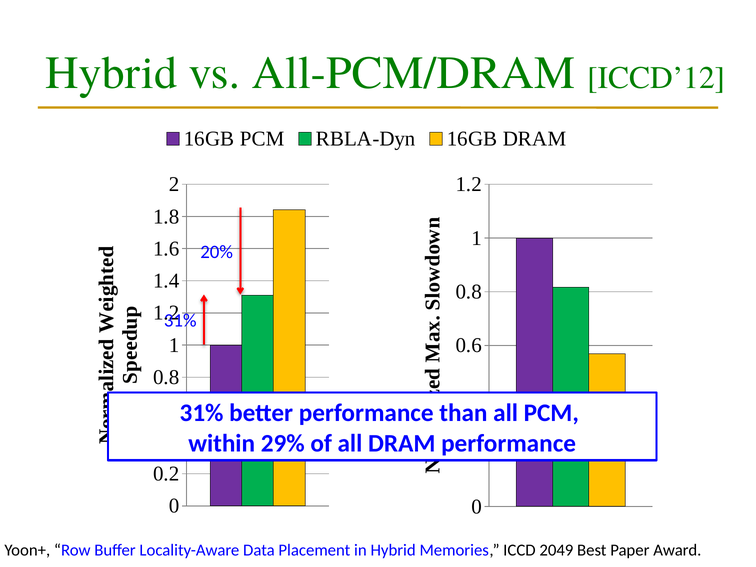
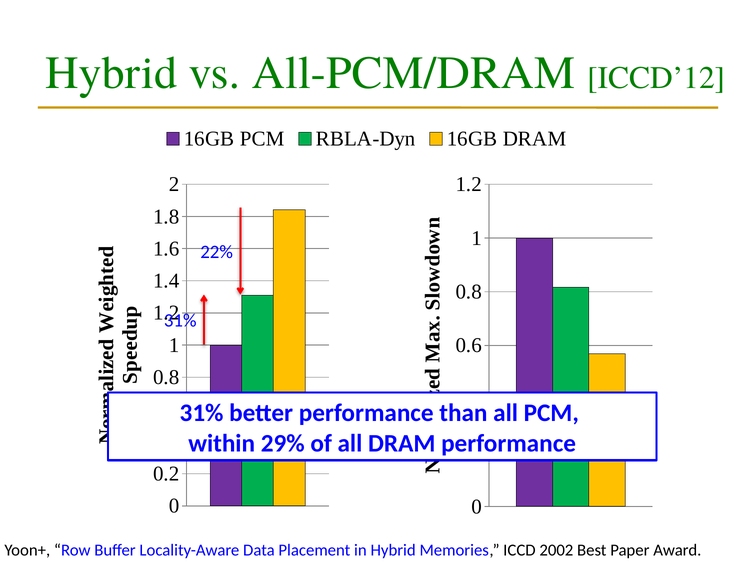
20%: 20% -> 22% (217, 252)
2049: 2049 -> 2002 (556, 550)
